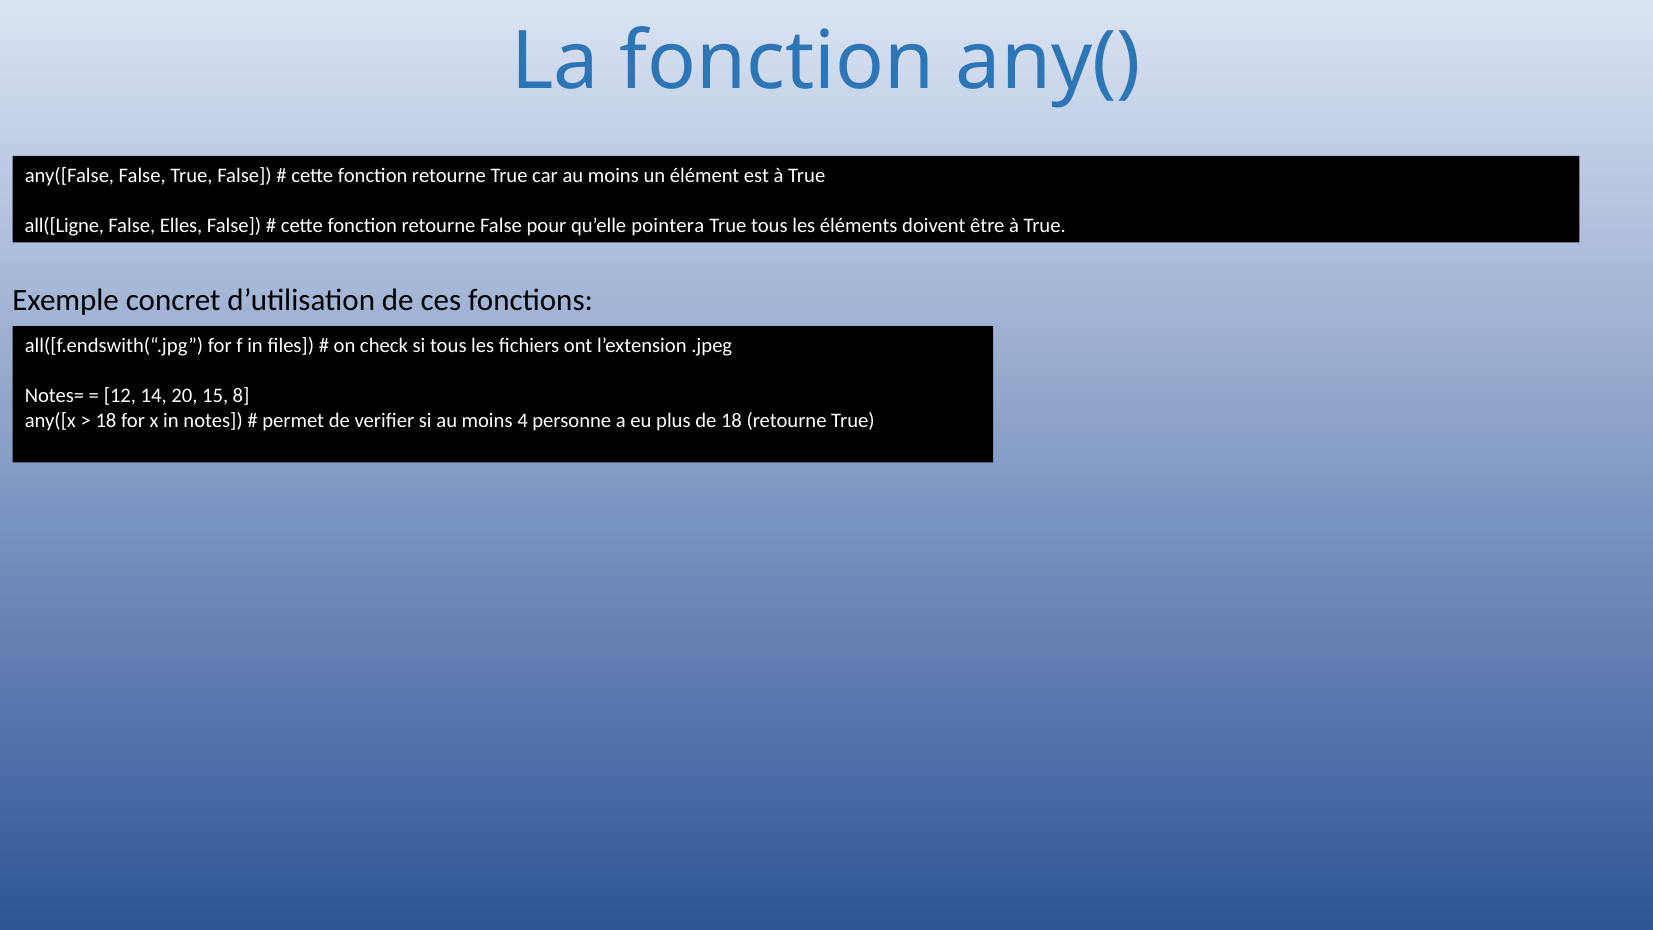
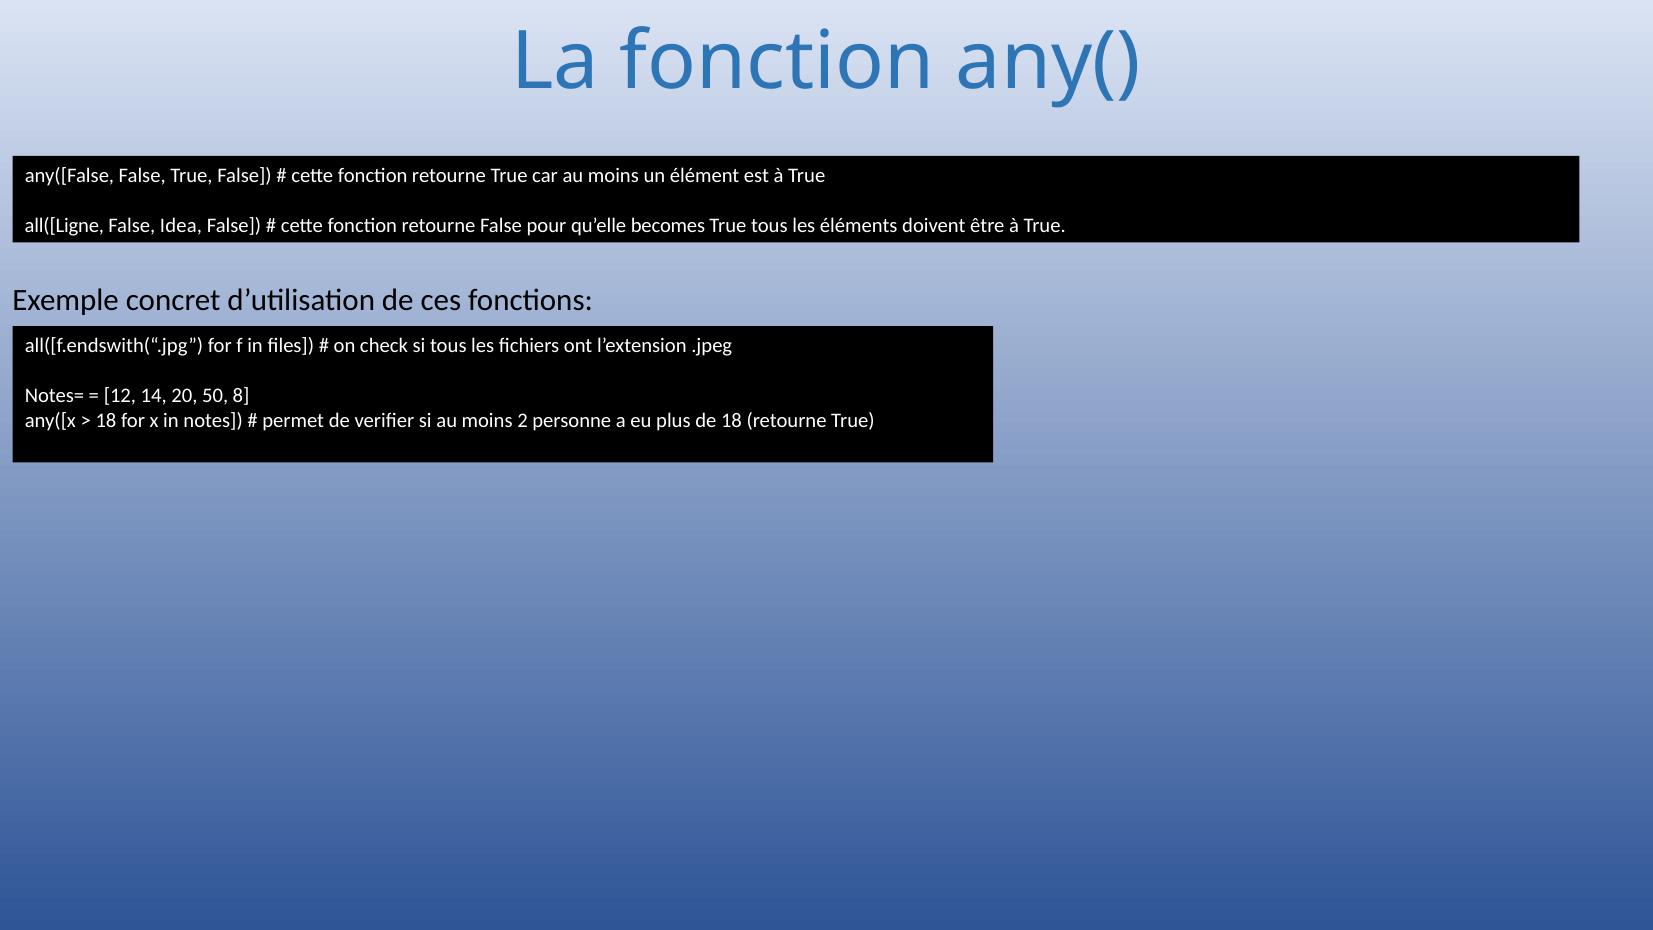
Elles: Elles -> Idea (181, 225)
pointera: pointera -> becomes (668, 225)
15: 15 -> 50 (215, 396)
4: 4 -> 2 (523, 420)
